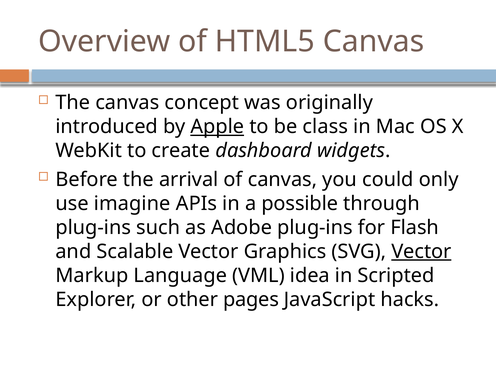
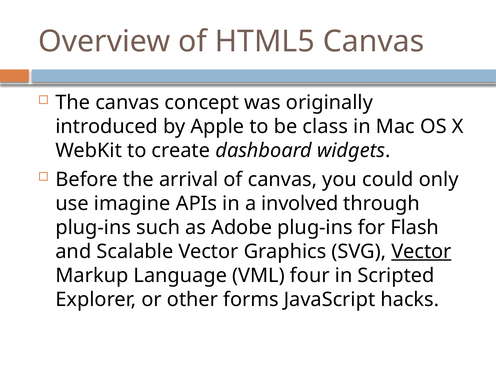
Apple underline: present -> none (217, 127)
possible: possible -> involved (300, 203)
idea: idea -> four (310, 275)
pages: pages -> forms (251, 299)
